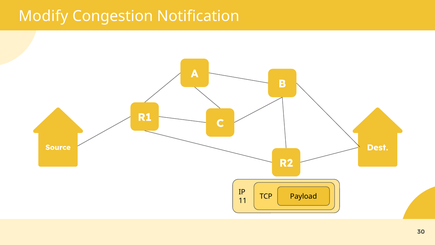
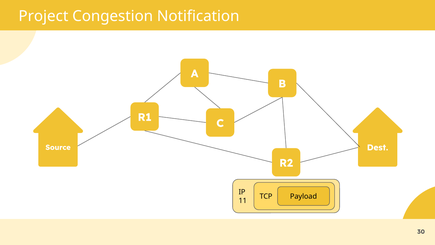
Modify: Modify -> Project (43, 16)
